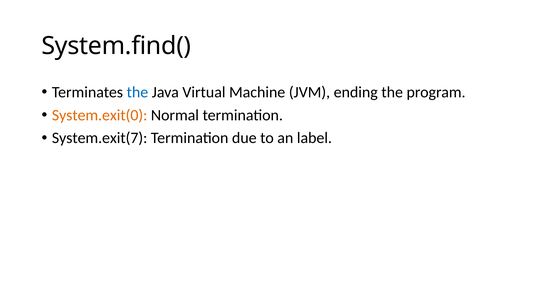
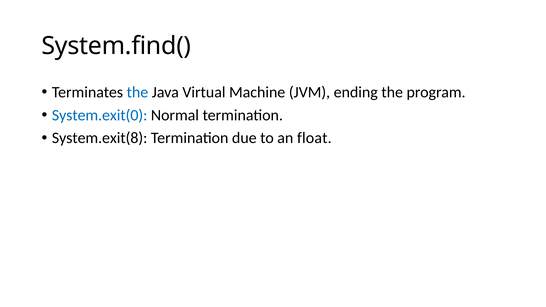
System.exit(0 colour: orange -> blue (100, 115)
System.exit(7: System.exit(7 -> System.exit(8 (100, 138)
label: label -> float (314, 138)
